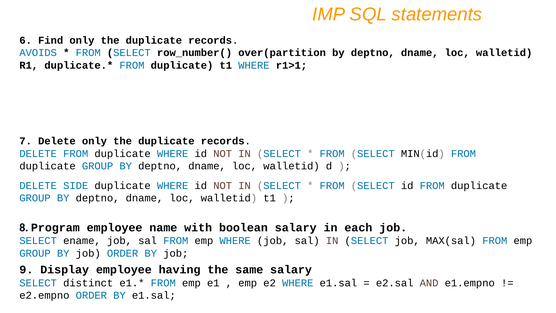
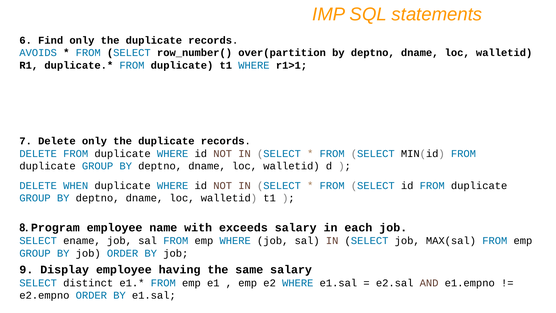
SIDE: SIDE -> WHEN (76, 185)
boolean: boolean -> exceeds (243, 227)
